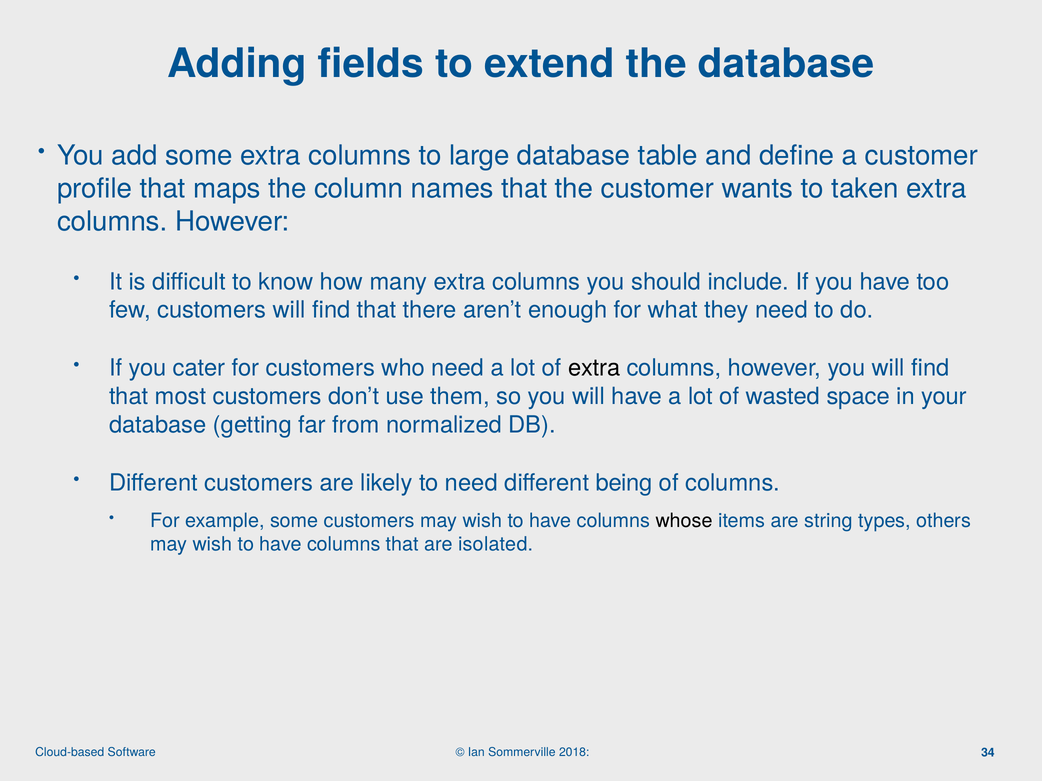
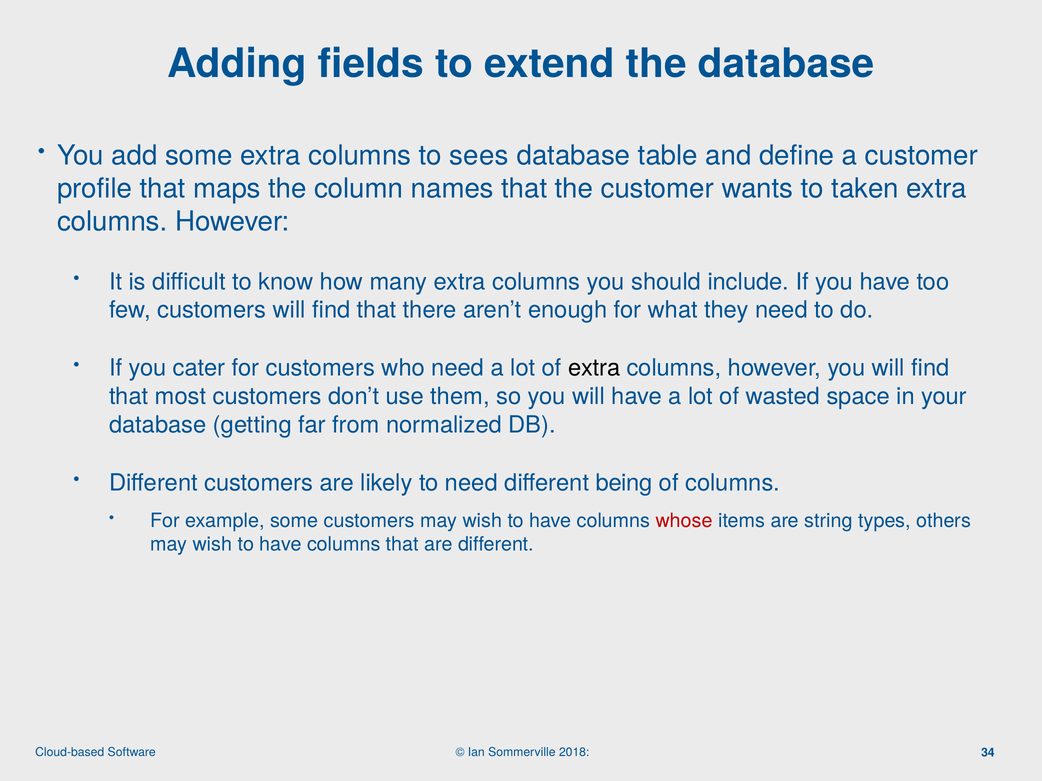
large: large -> sees (479, 155)
whose colour: black -> red (684, 521)
are isolated: isolated -> different (496, 545)
